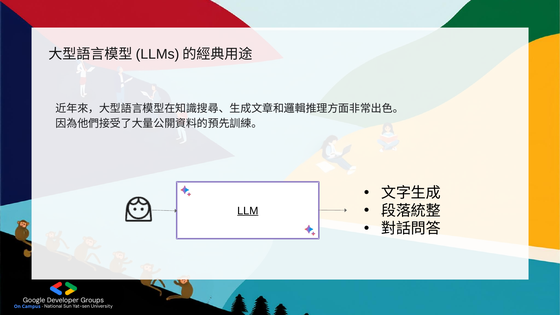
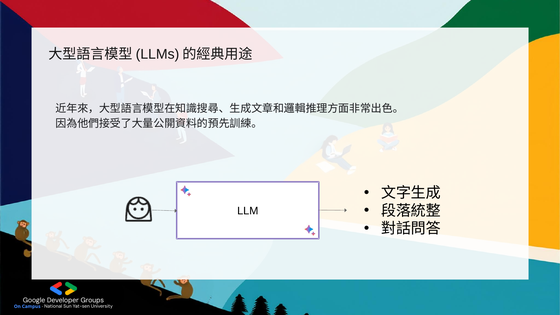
LLM underline: present -> none (248, 211)
